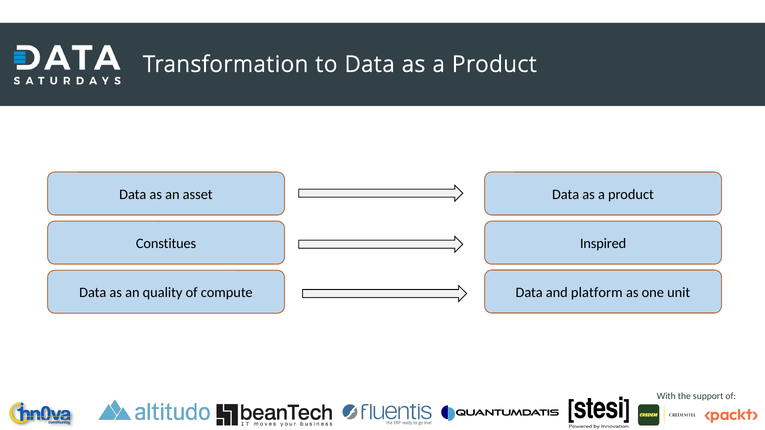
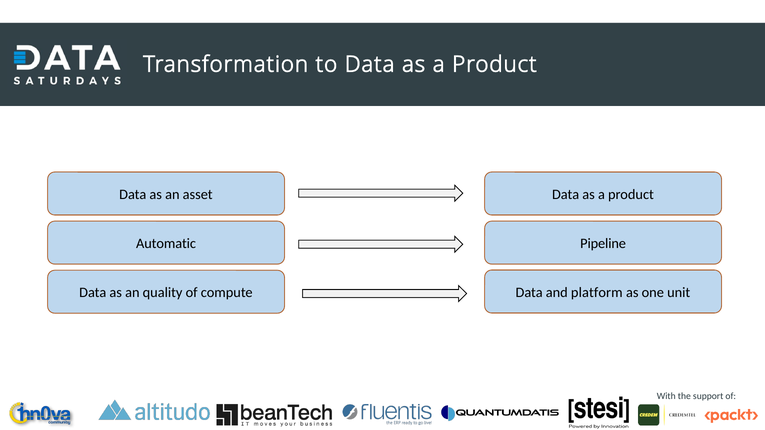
Constitues: Constitues -> Automatic (166, 244)
Inspired: Inspired -> Pipeline (603, 244)
